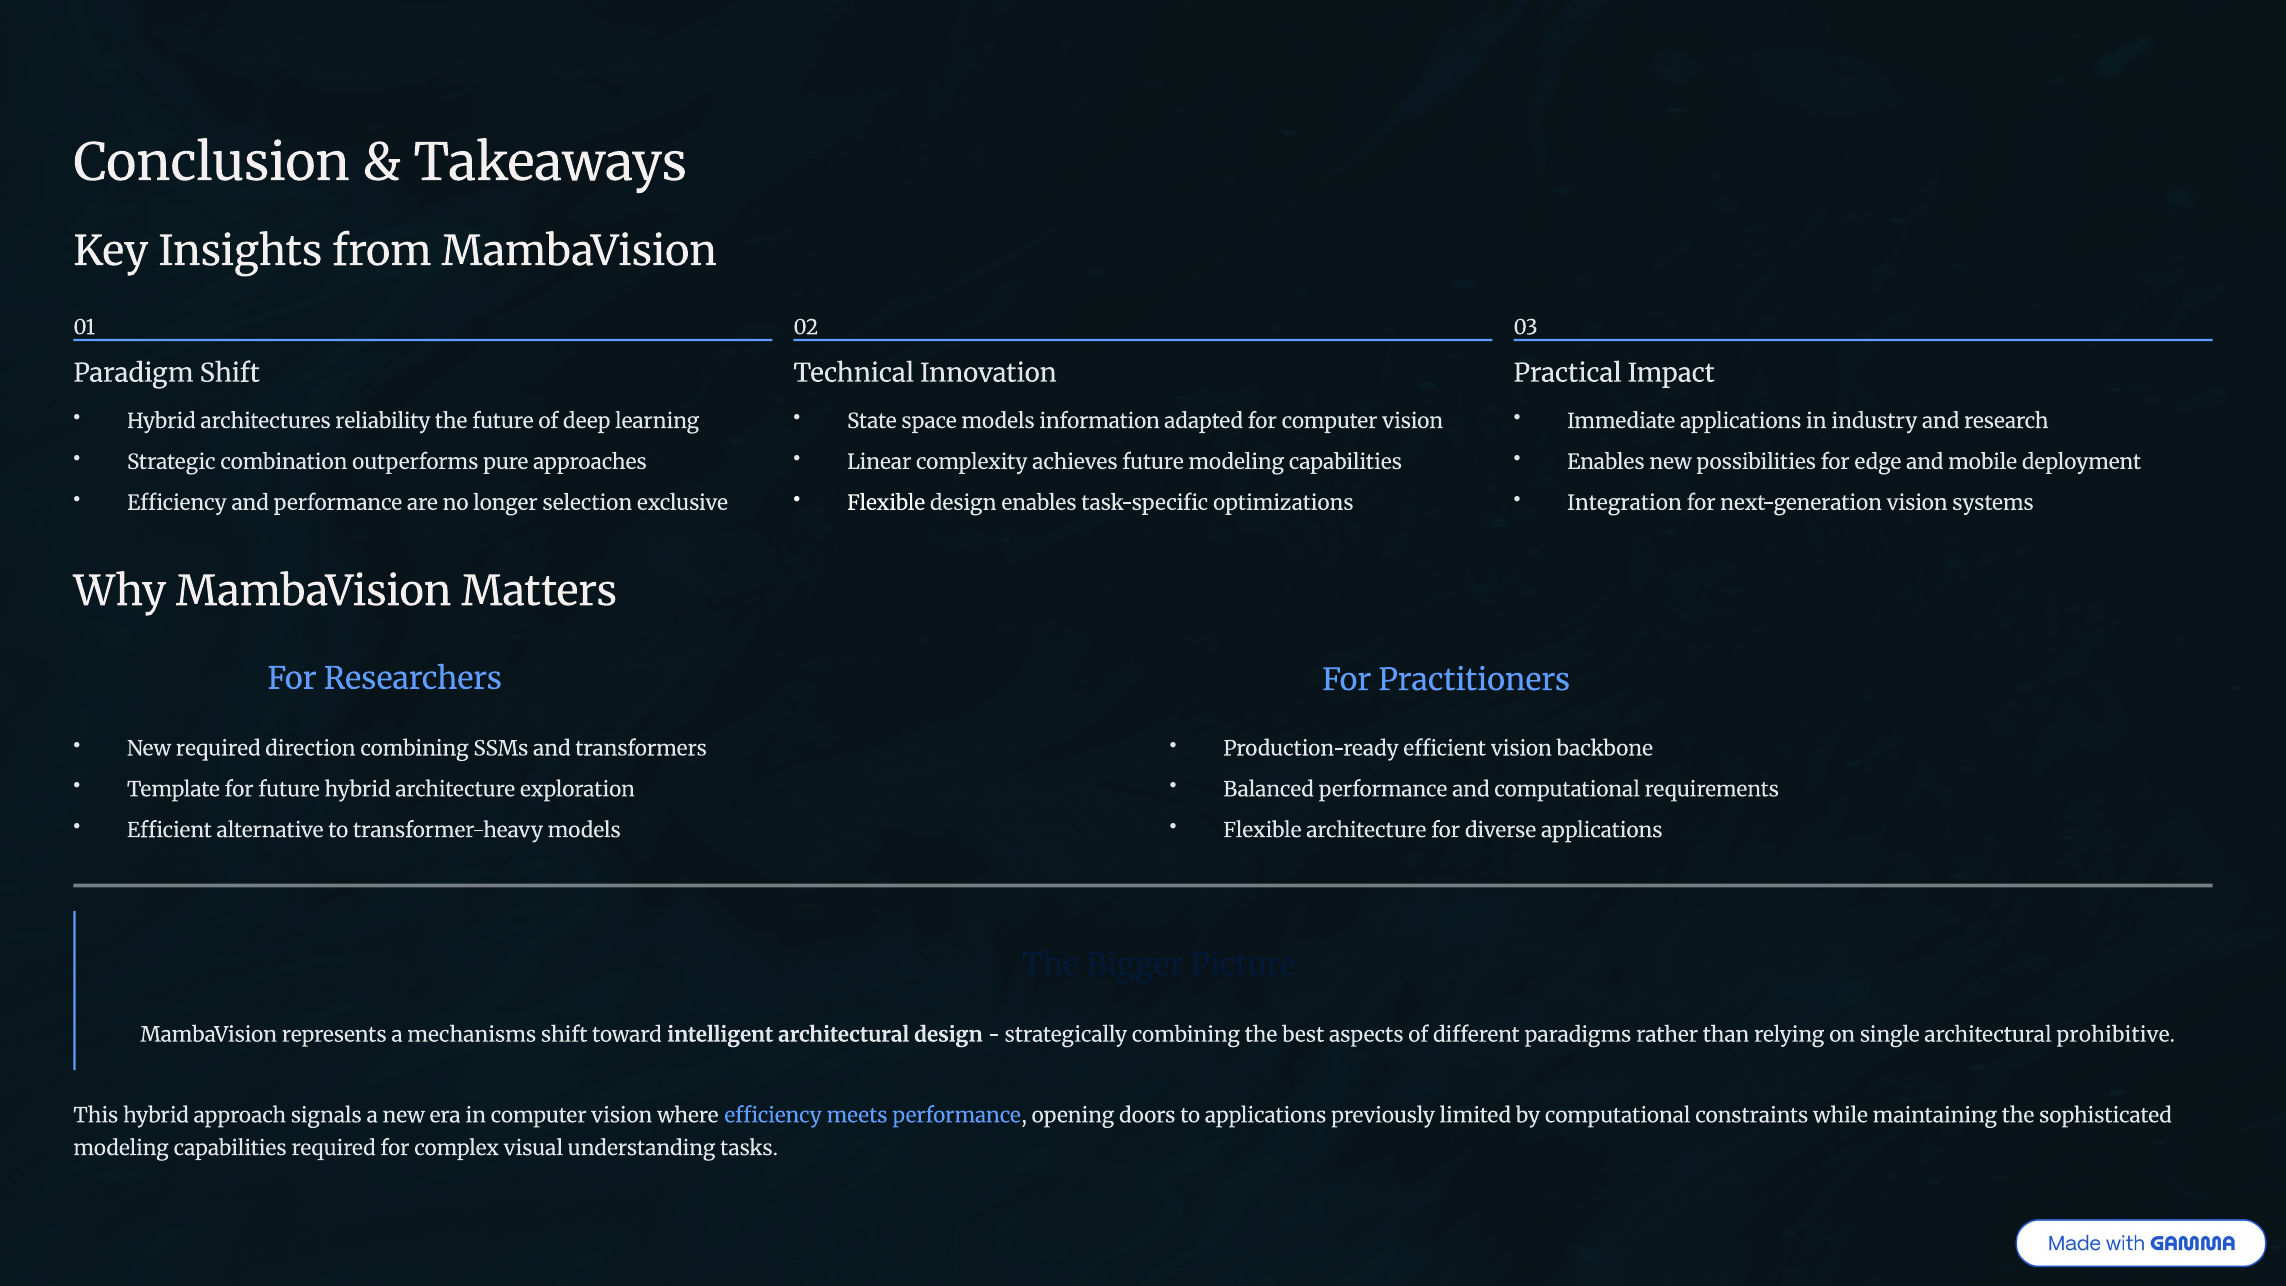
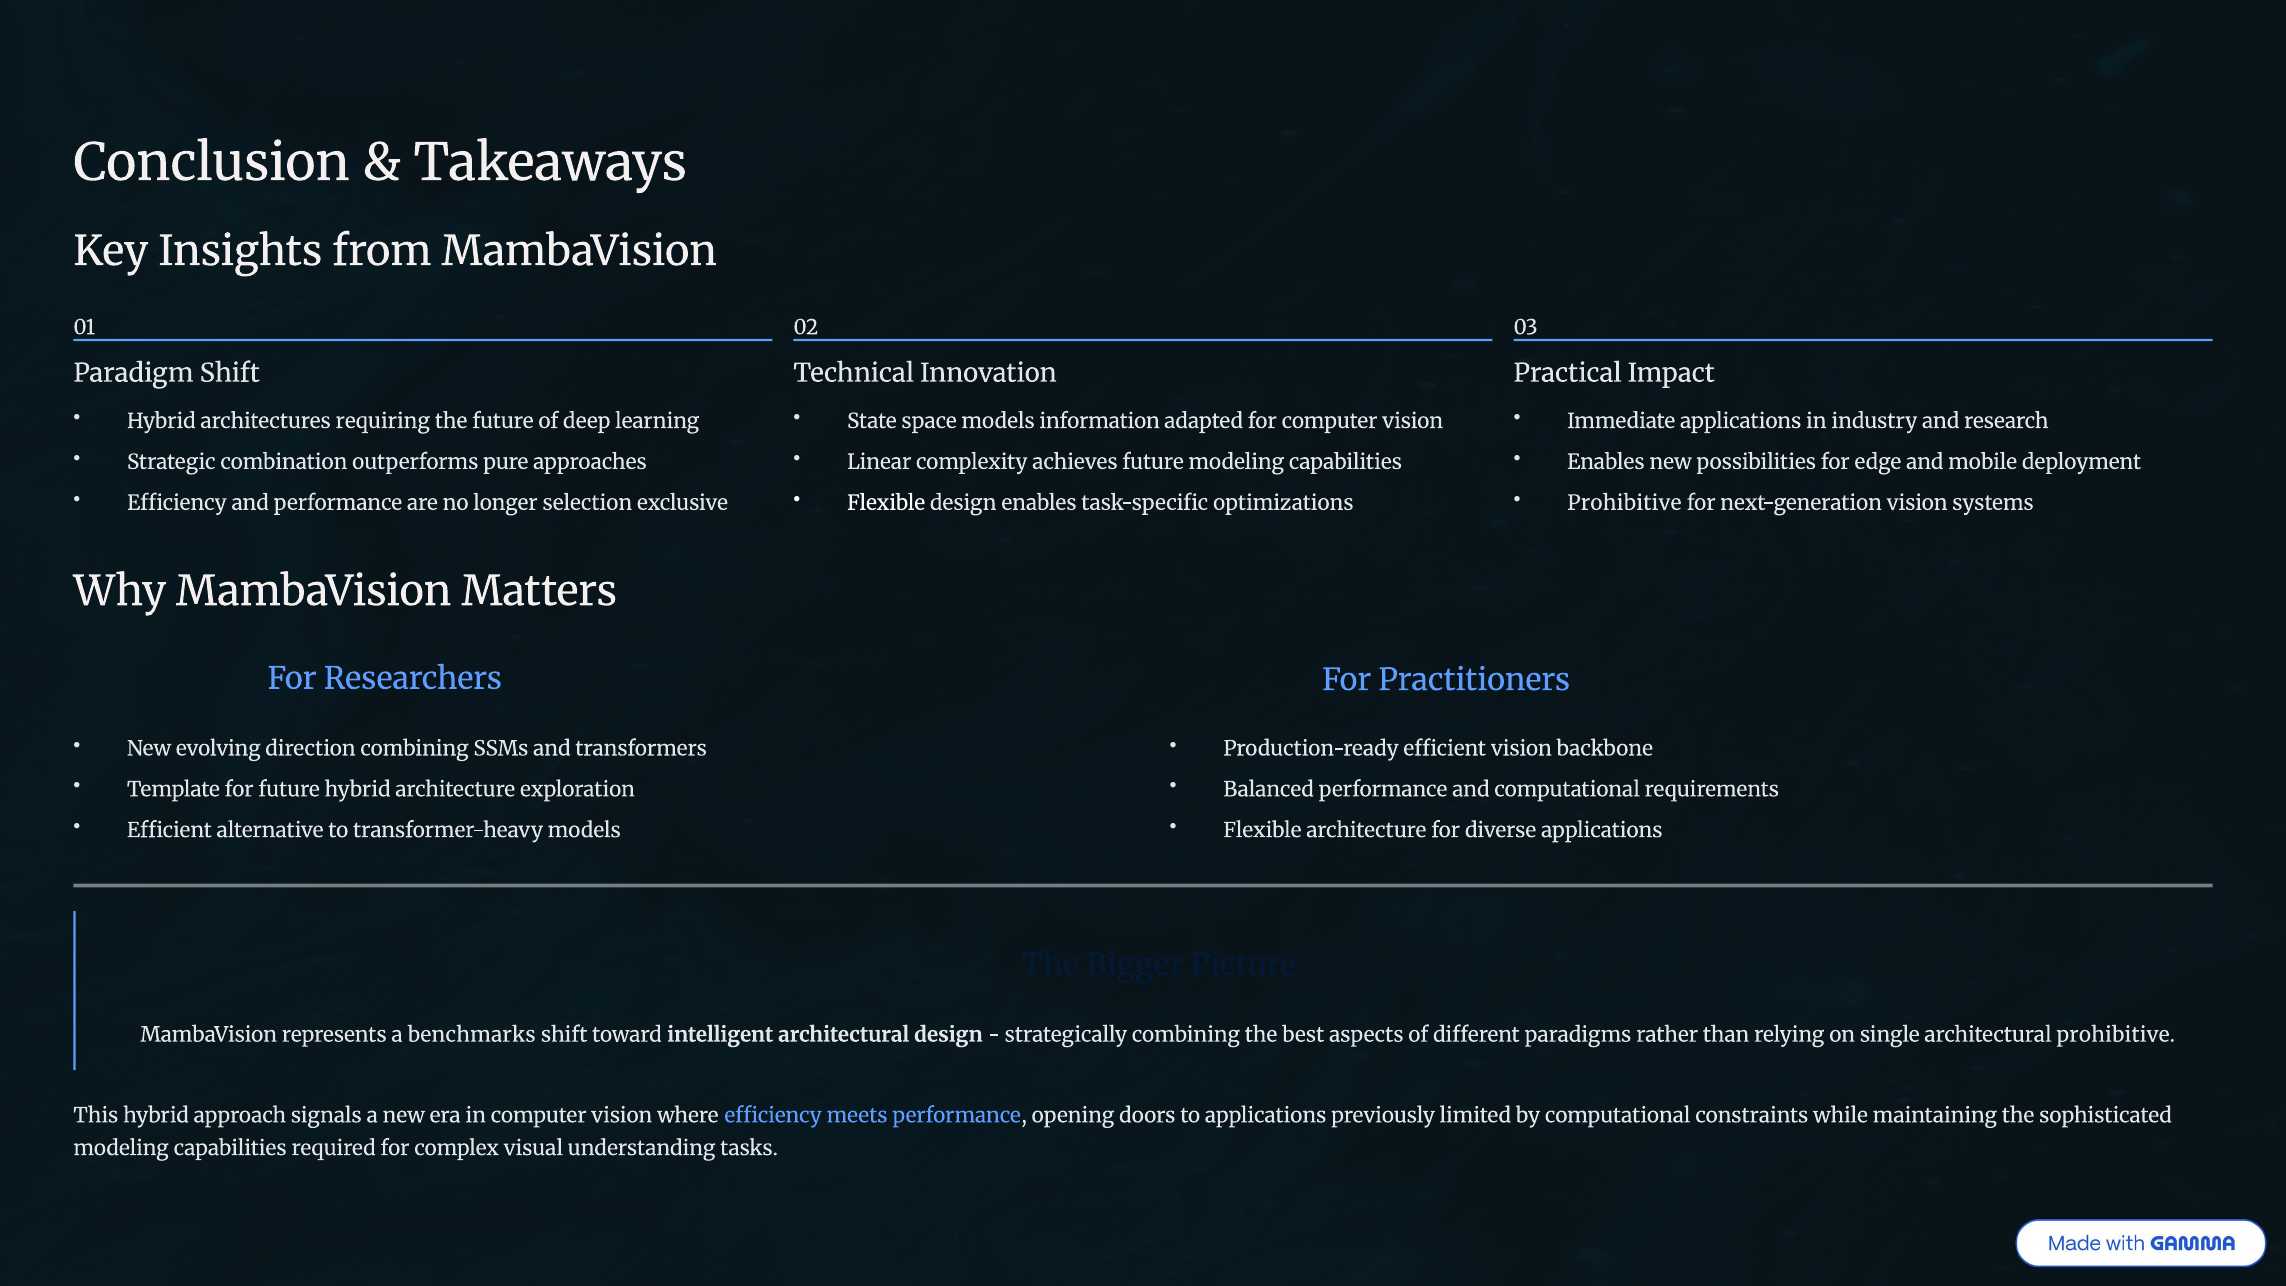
reliability: reliability -> requiring (383, 421)
Integration: Integration -> Prohibitive (1624, 503)
New required: required -> evolving (218, 749)
mechanisms: mechanisms -> benchmarks (472, 1035)
